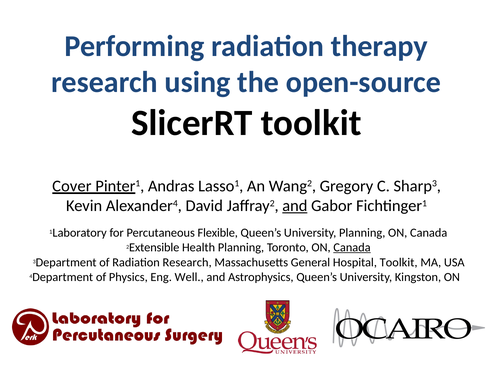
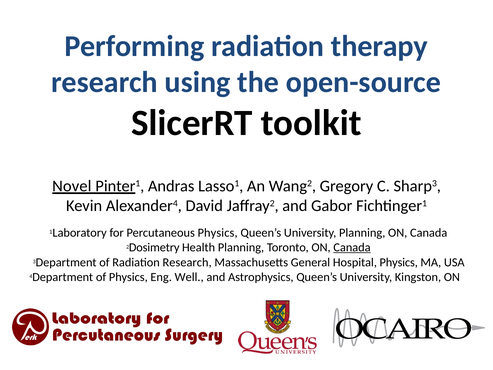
Cover: Cover -> Novel (72, 186)
and underline: present -> none (295, 206)
Percutaneous Flexible: Flexible -> Physics (218, 233)
Extensible: Extensible -> Dosimetry (154, 247)
Hospital Toolkit: Toolkit -> Physics (399, 262)
